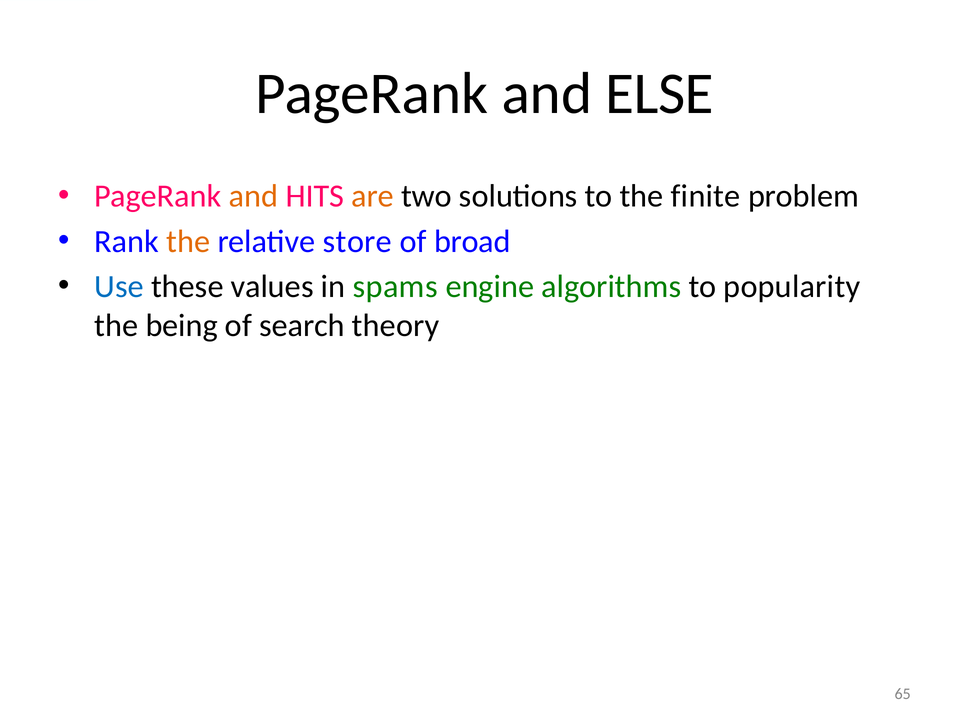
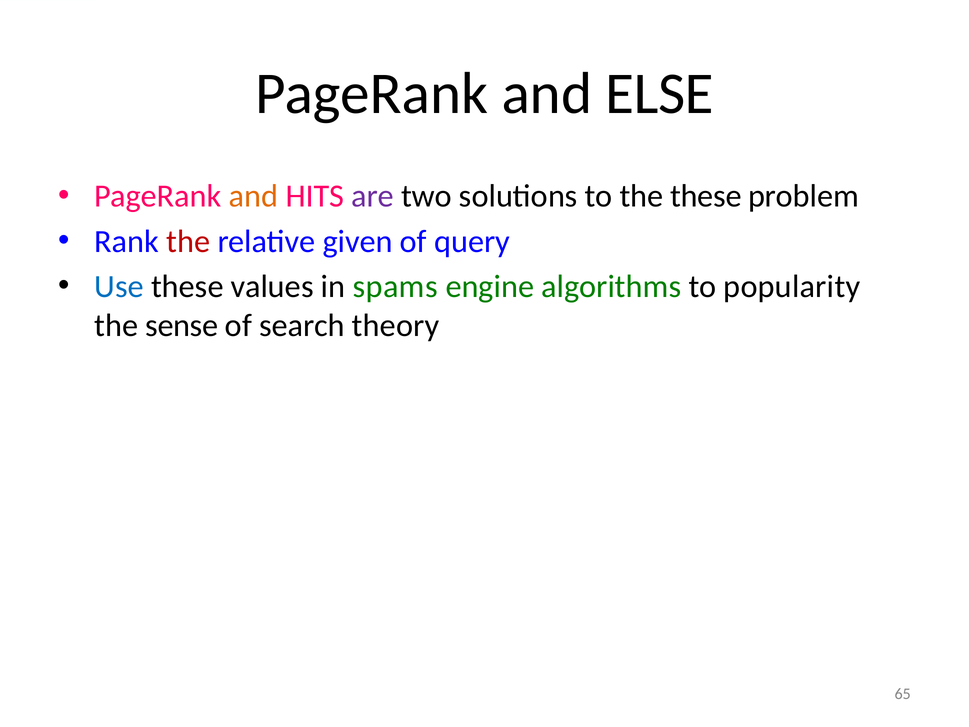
are colour: orange -> purple (373, 196)
the finite: finite -> these (706, 196)
the colour: orange -> red (188, 241)
store: store -> given (358, 241)
broad: broad -> query (472, 241)
being: being -> sense (182, 325)
